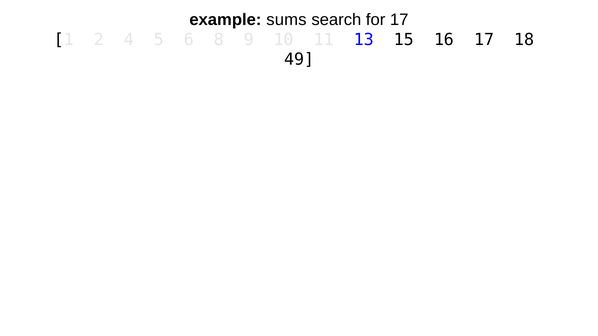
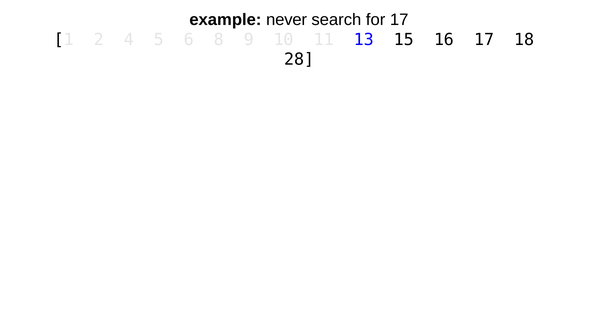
sums: sums -> never (287, 20)
49: 49 -> 28 (299, 60)
